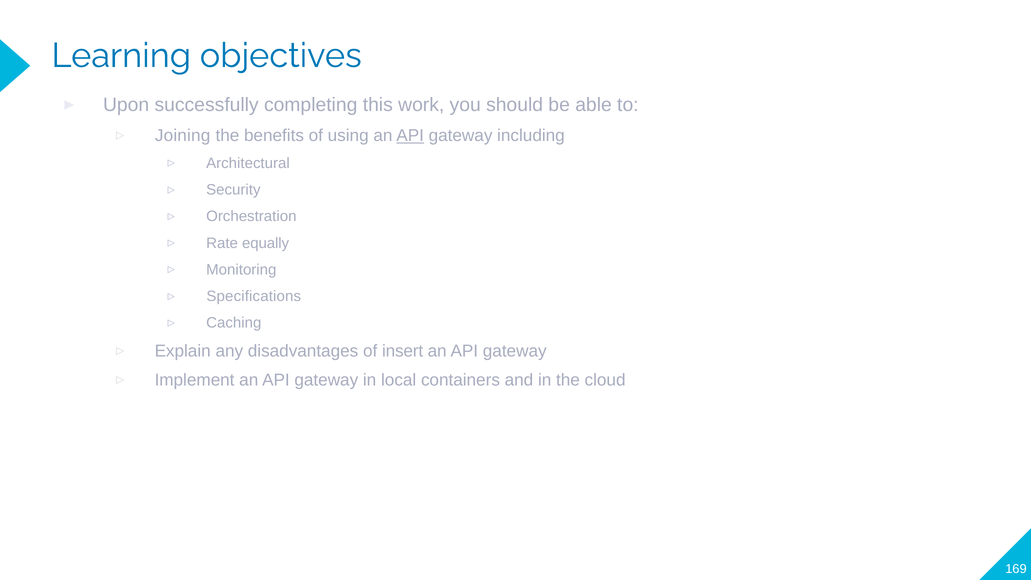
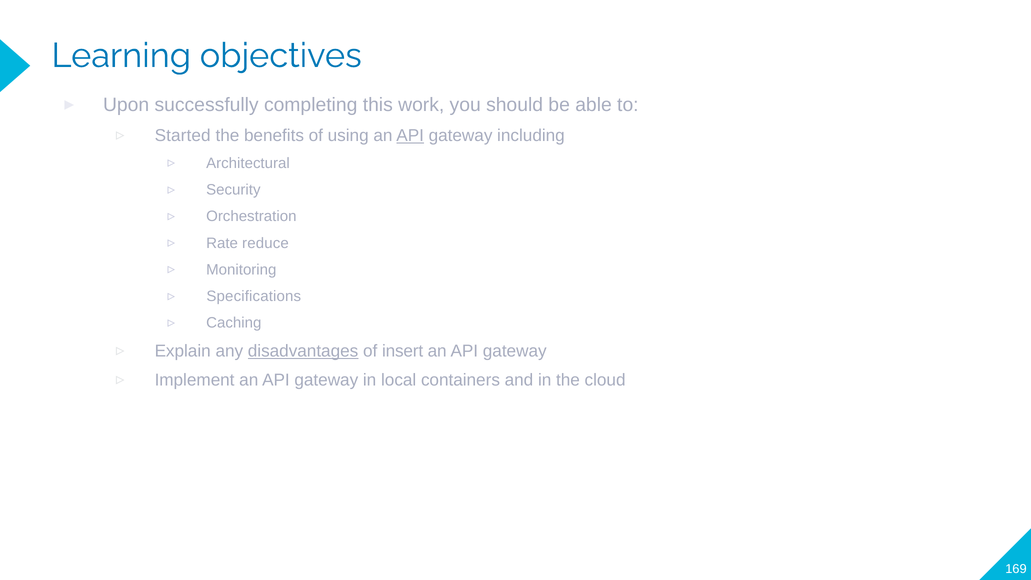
Joining: Joining -> Started (183, 135)
equally: equally -> reduce (265, 243)
disadvantages underline: none -> present (303, 351)
